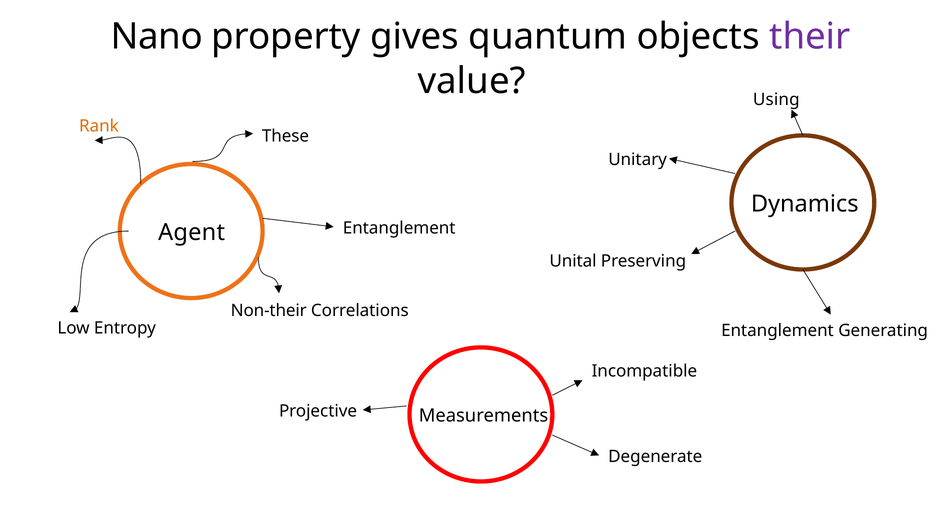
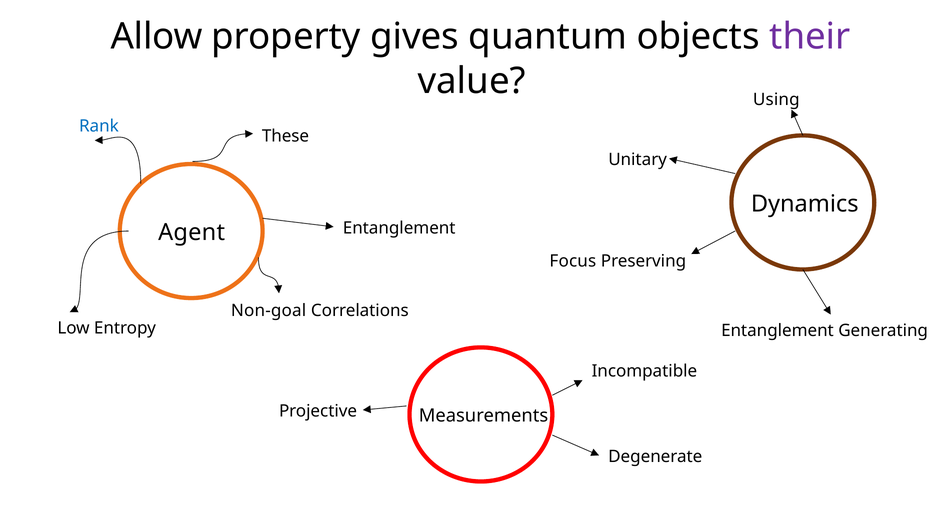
Nano: Nano -> Allow (157, 37)
Rank colour: orange -> blue (99, 126)
Unital: Unital -> Focus (573, 261)
Non-their: Non-their -> Non-goal (269, 311)
